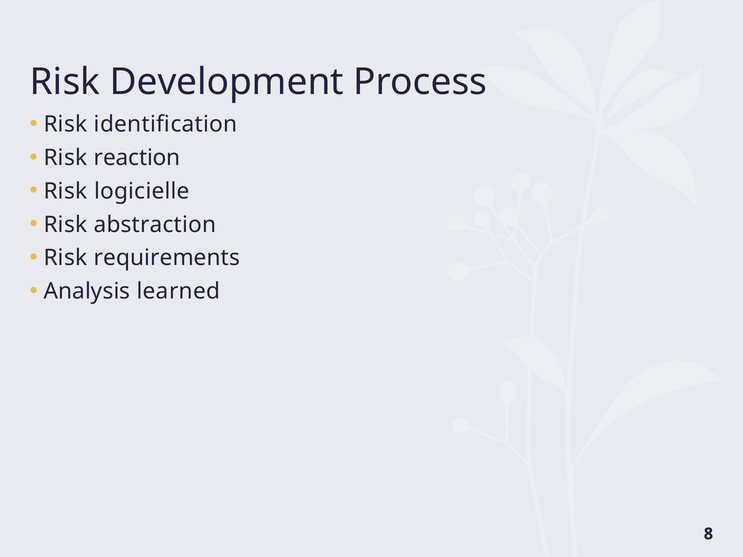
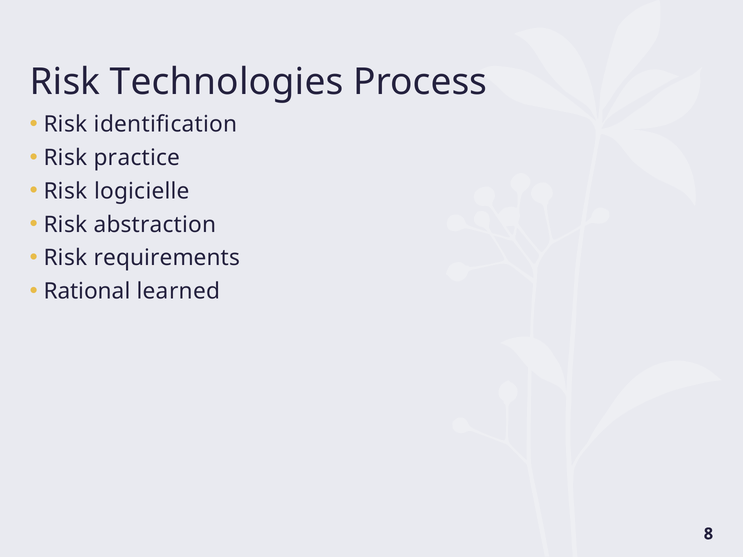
Development: Development -> Technologies (227, 82)
reaction: reaction -> practice (137, 158)
Analysis: Analysis -> Rational (87, 291)
